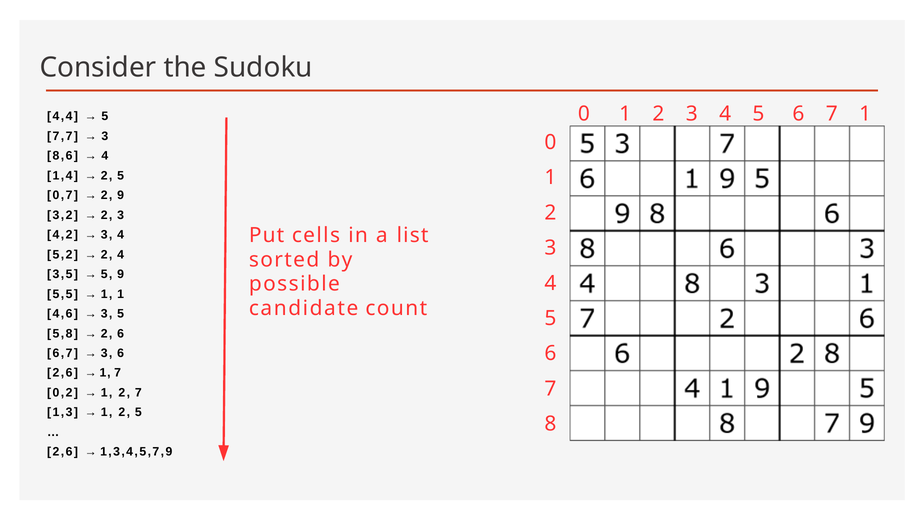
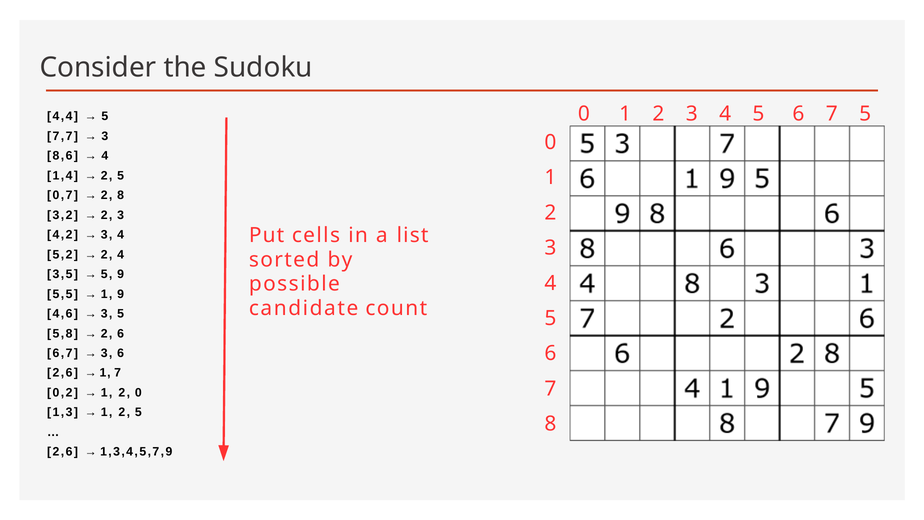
7 1: 1 -> 5 (865, 114)
2 9: 9 -> 8 (121, 195)
1 1: 1 -> 9 (121, 294)
2 7: 7 -> 0 (138, 393)
